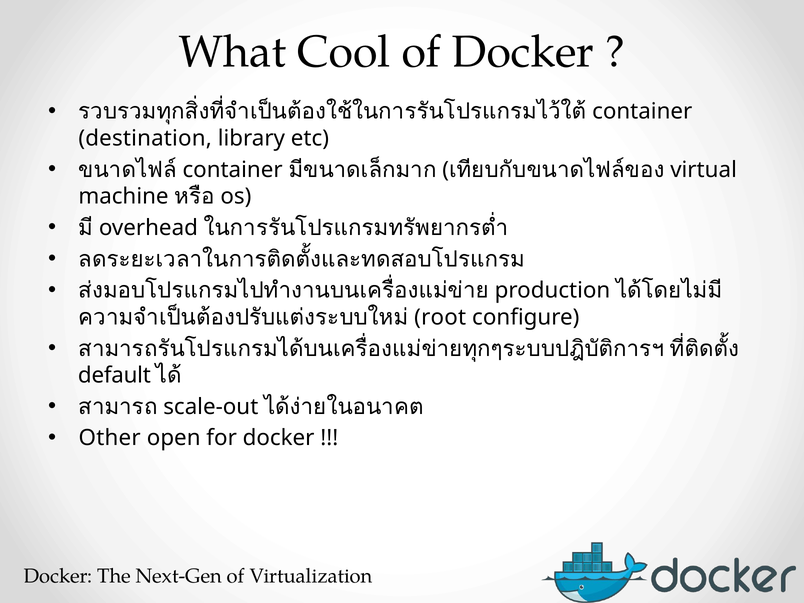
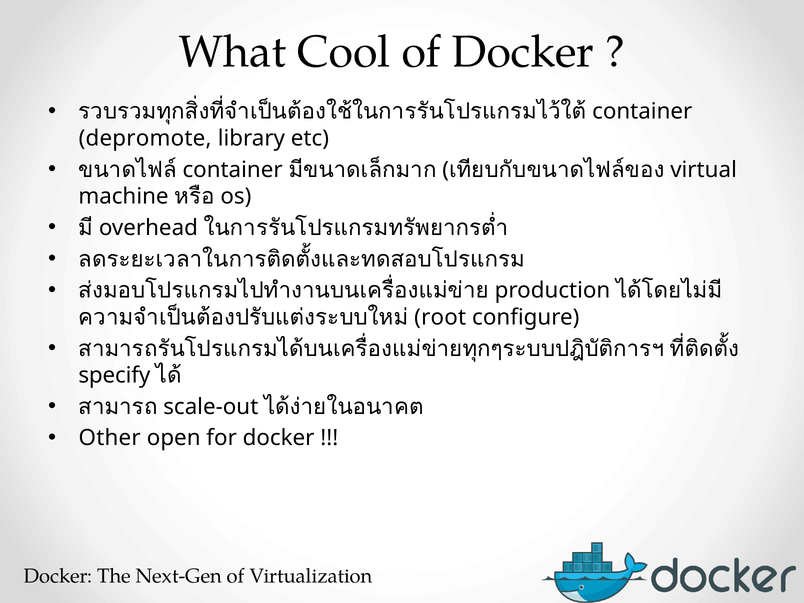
destination: destination -> depromote (145, 138)
default: default -> specify (114, 375)
